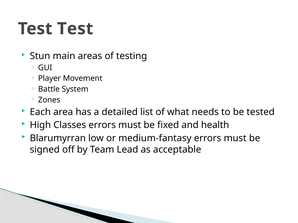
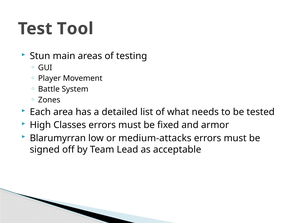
Test Test: Test -> Tool (75, 29)
health: health -> armor (215, 125)
medium-fantasy: medium-fantasy -> medium-attacks (155, 138)
